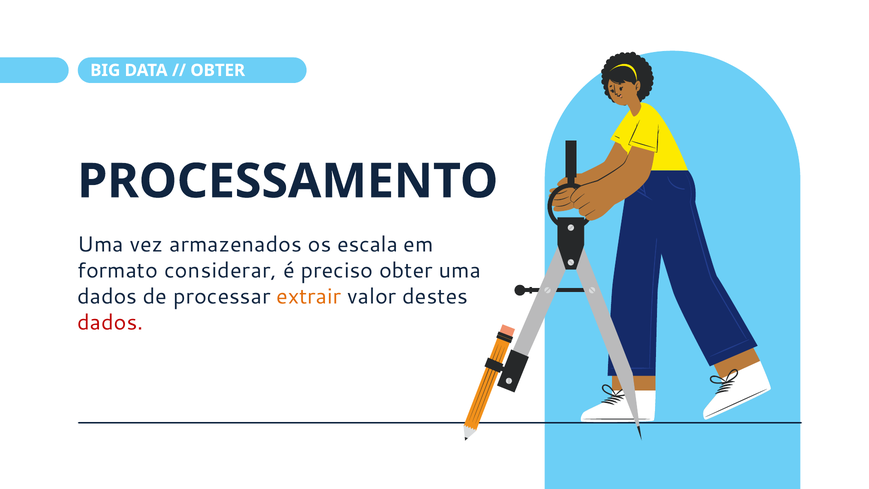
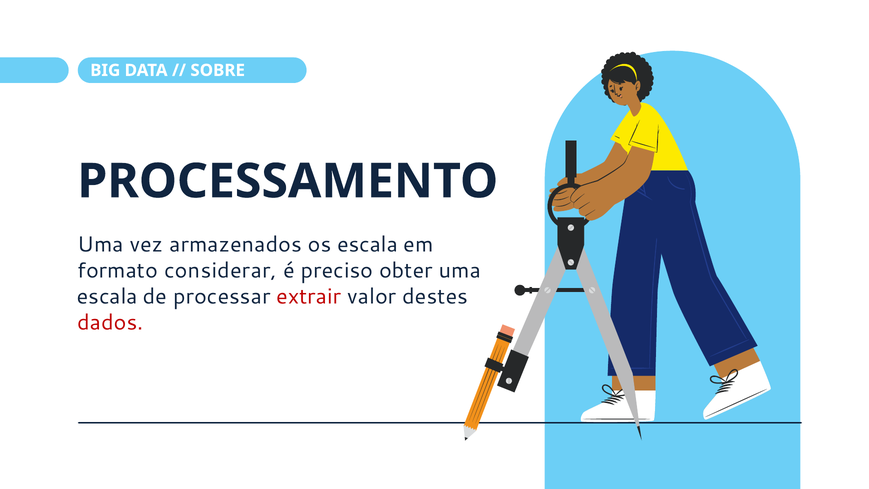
OBTER: OBTER -> SOBRE (218, 70)
dados: dados -> escala (107, 297)
extrair colour: orange -> red (309, 297)
